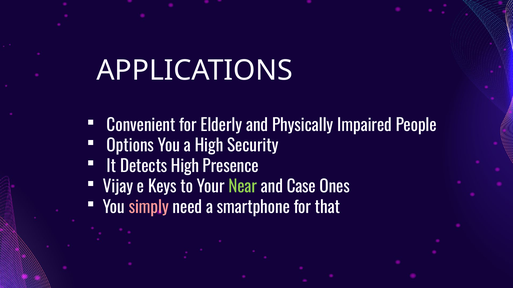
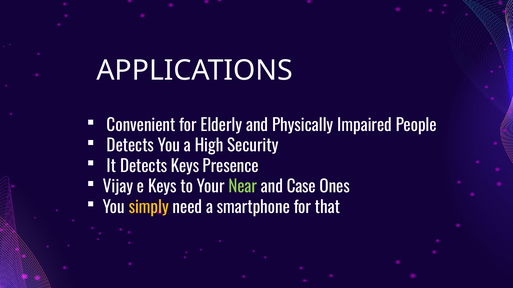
Options: Options -> Detects (130, 146)
Detects High: High -> Keys (185, 167)
simply colour: pink -> yellow (149, 208)
